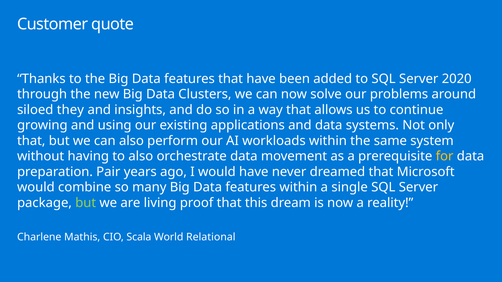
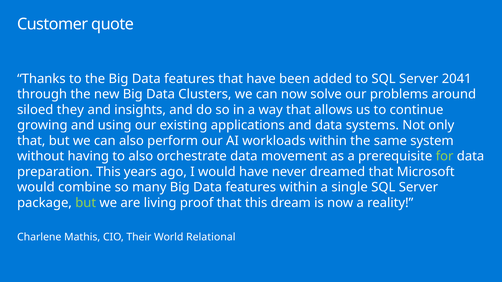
2020: 2020 -> 2041 (457, 79)
for colour: yellow -> light green (445, 157)
preparation Pair: Pair -> This (108, 172)
Scala: Scala -> Their (139, 237)
